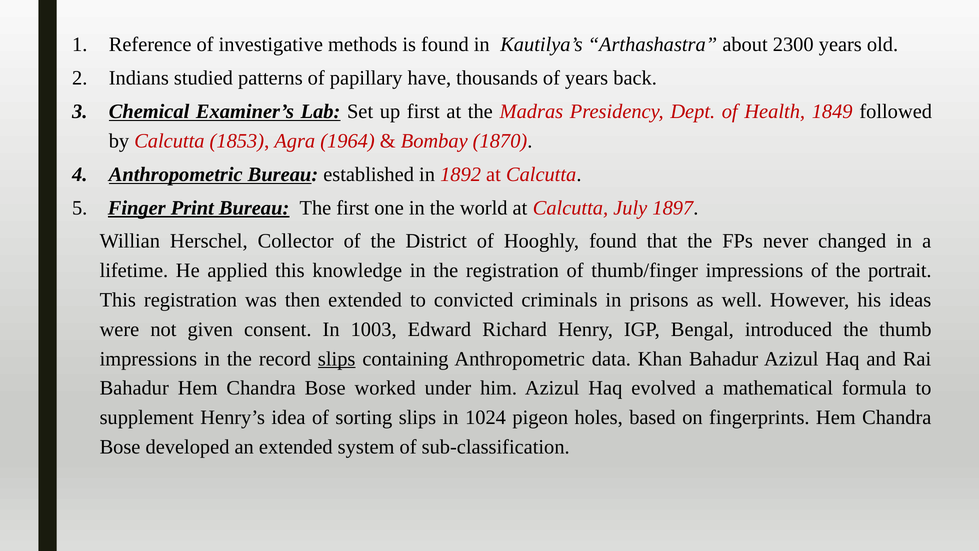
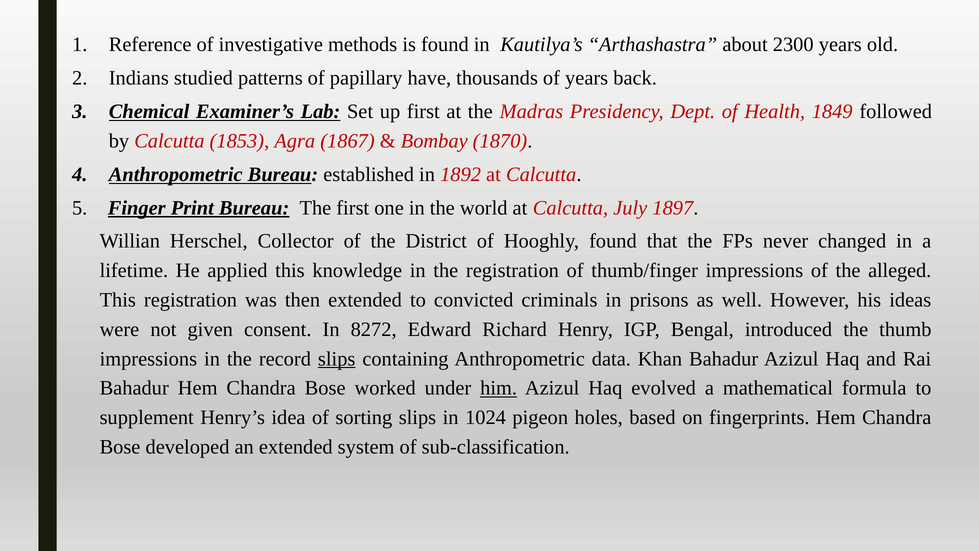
1964: 1964 -> 1867 (348, 141)
portrait: portrait -> alleged (900, 270)
1003: 1003 -> 8272 (374, 329)
him underline: none -> present (499, 388)
